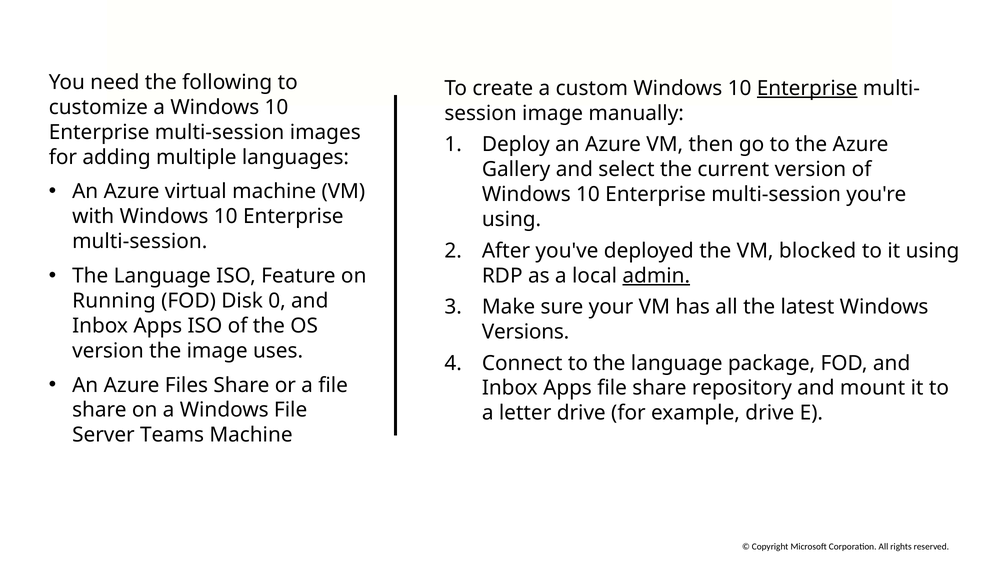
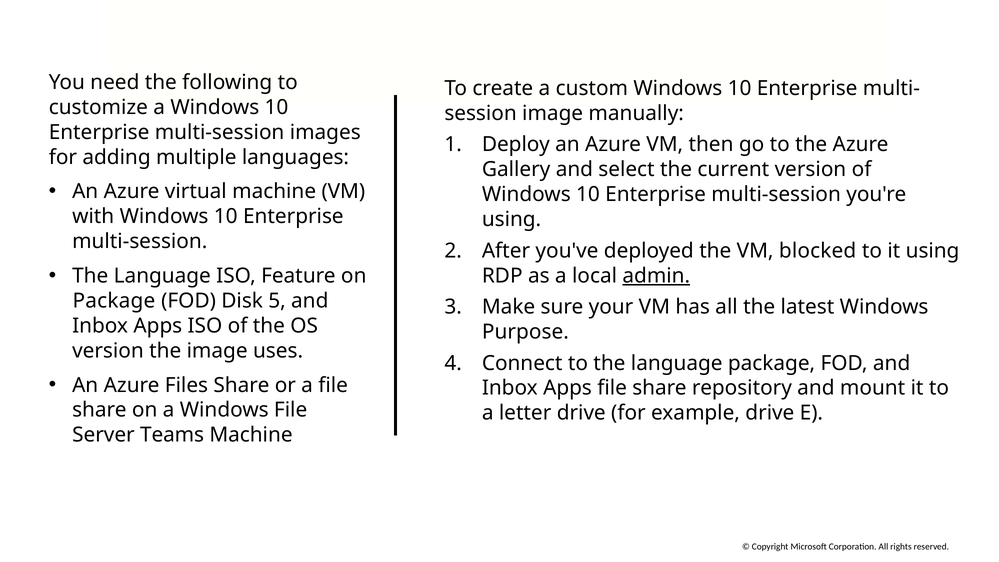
Enterprise underline: present -> none (807, 88)
Running: Running -> Package (114, 301)
0: 0 -> 5 (277, 301)
Versions: Versions -> Purpose (525, 332)
